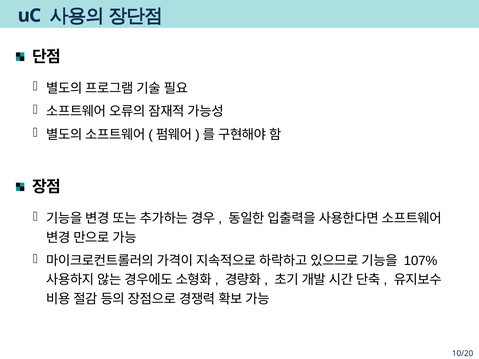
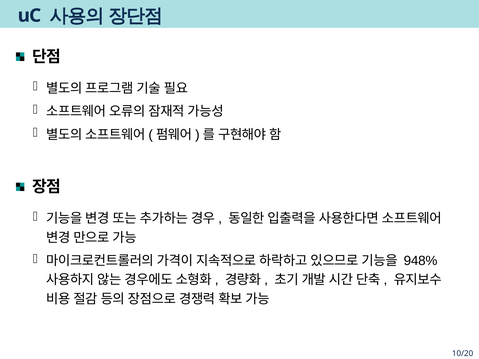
107%: 107% -> 948% (421, 261)
